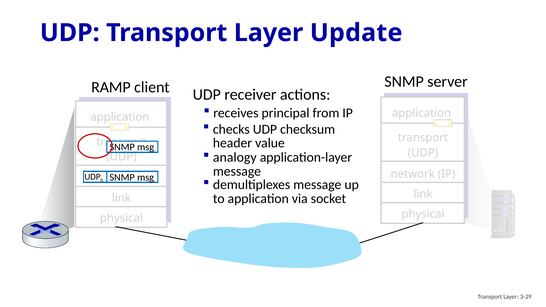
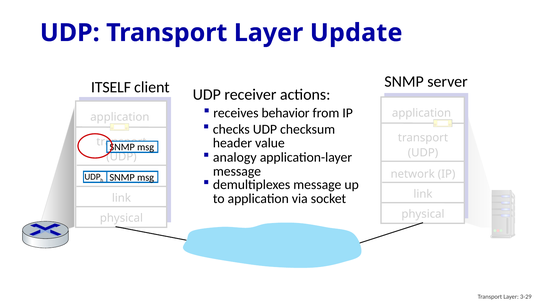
RAMP: RAMP -> ITSELF (111, 87)
principal: principal -> behavior (286, 113)
